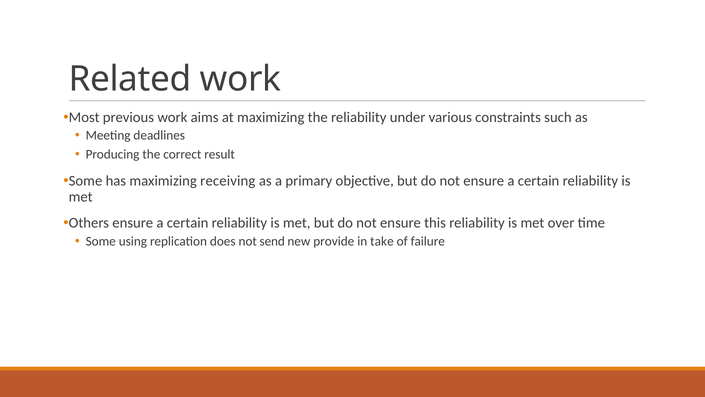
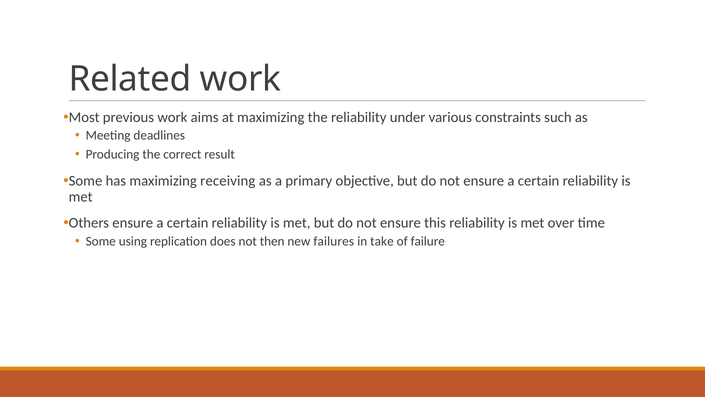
send: send -> then (272, 241)
provide: provide -> failures (334, 241)
